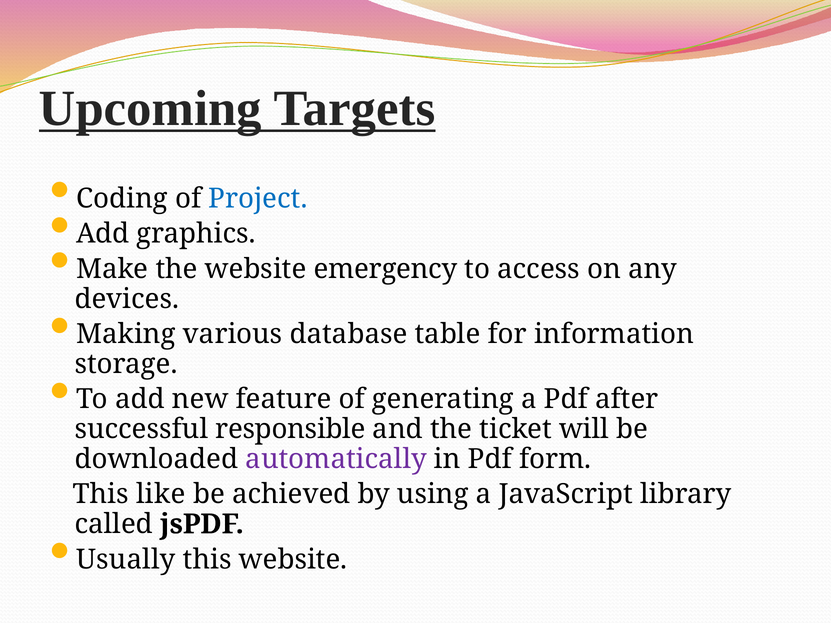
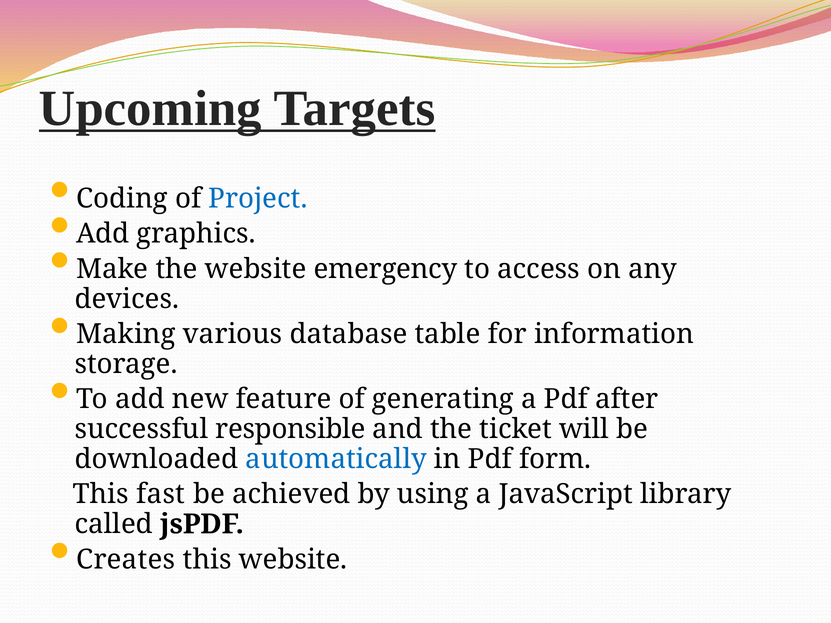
automatically colour: purple -> blue (336, 459)
like: like -> fast (161, 494)
Usually: Usually -> Creates (126, 560)
